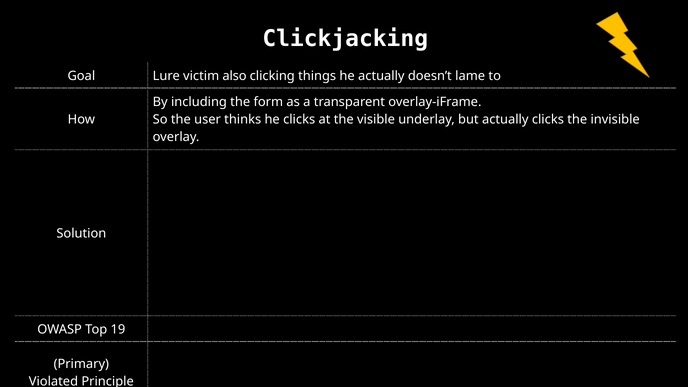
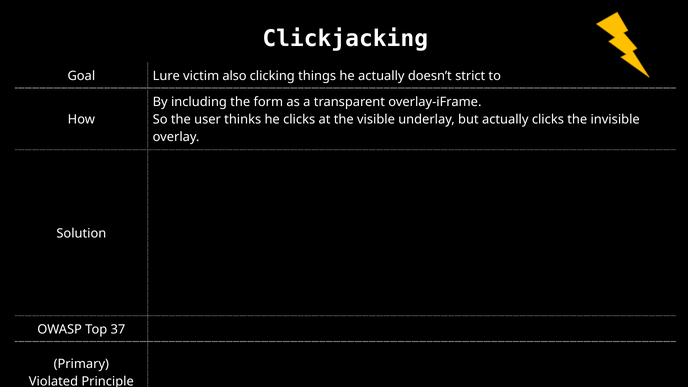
lame: lame -> strict (470, 76)
19: 19 -> 37 (118, 329)
